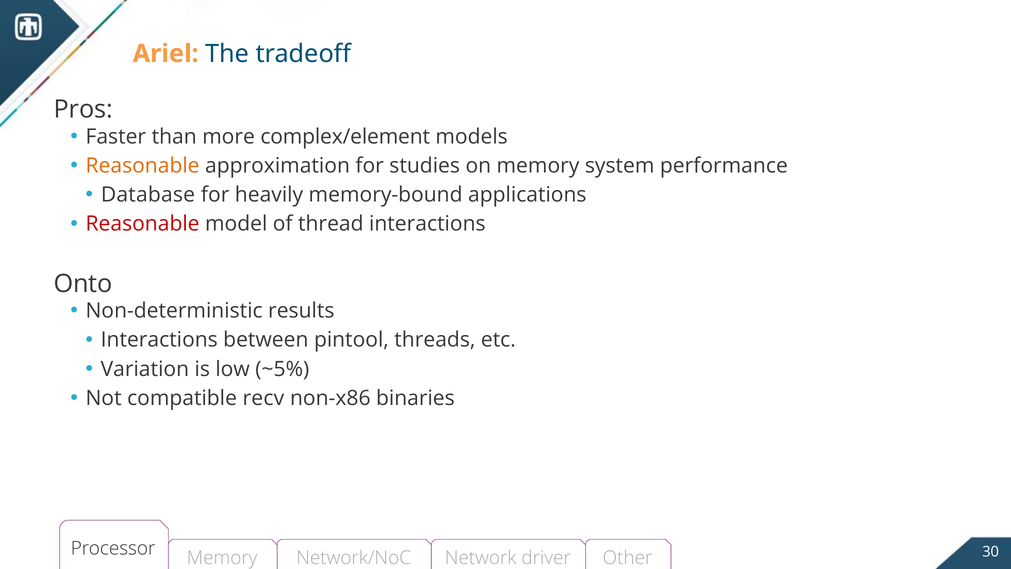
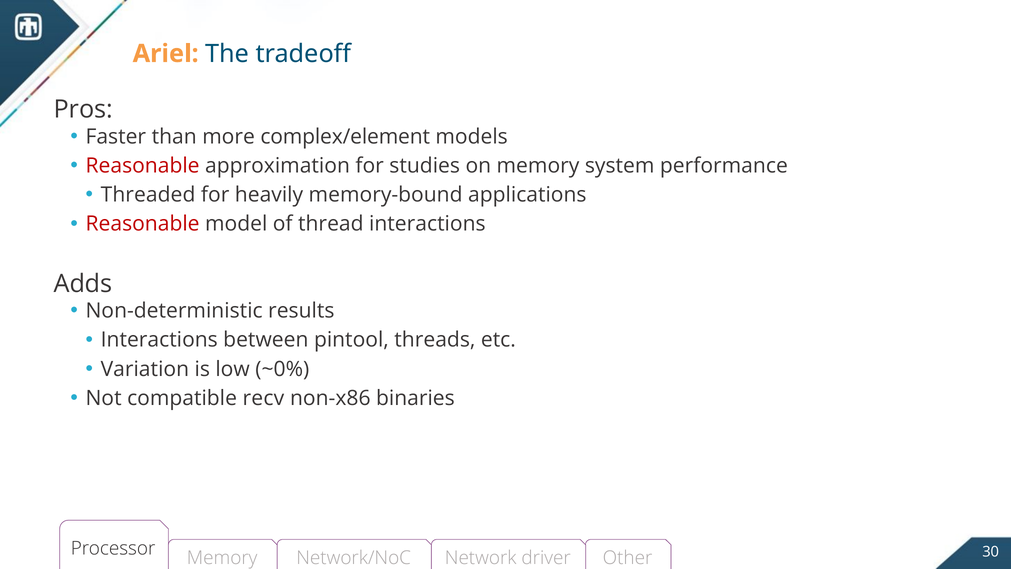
Reasonable colour: orange -> red (143, 166)
Database: Database -> Threaded (148, 195)
Onto: Onto -> Adds (83, 284)
~5%: ~5% -> ~0% (282, 369)
